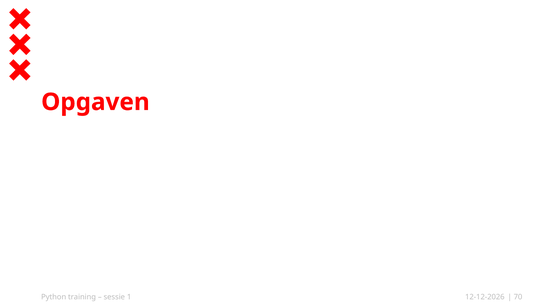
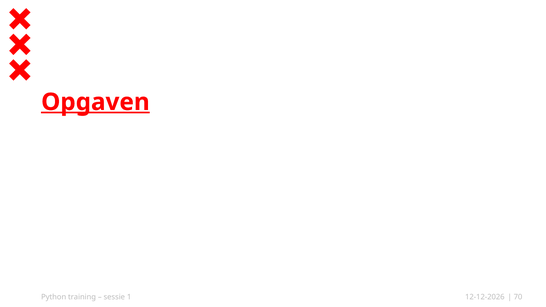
Opgaven underline: none -> present (95, 102)
